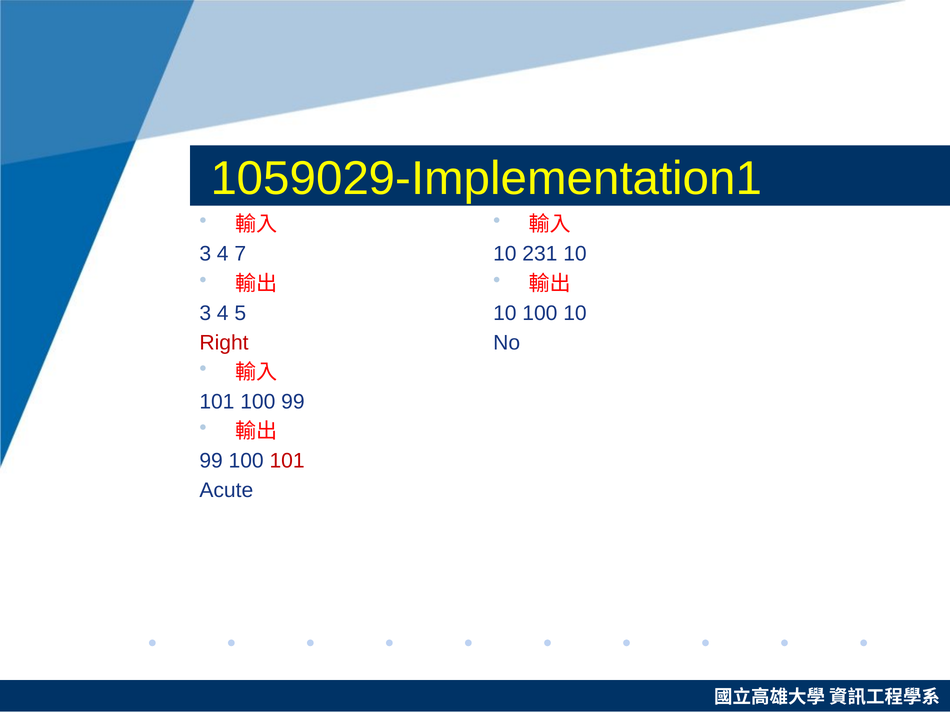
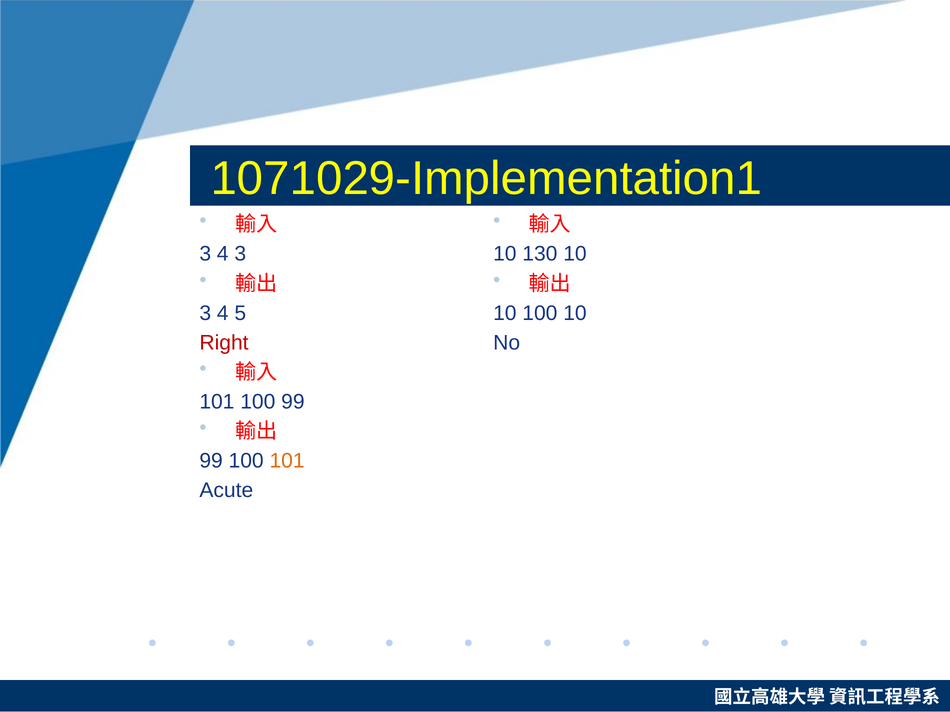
1059029-Implementation1: 1059029-Implementation1 -> 1071029-Implementation1 (486, 179)
4 7: 7 -> 3 (240, 254)
231: 231 -> 130 (540, 254)
101 colour: red -> orange (287, 461)
